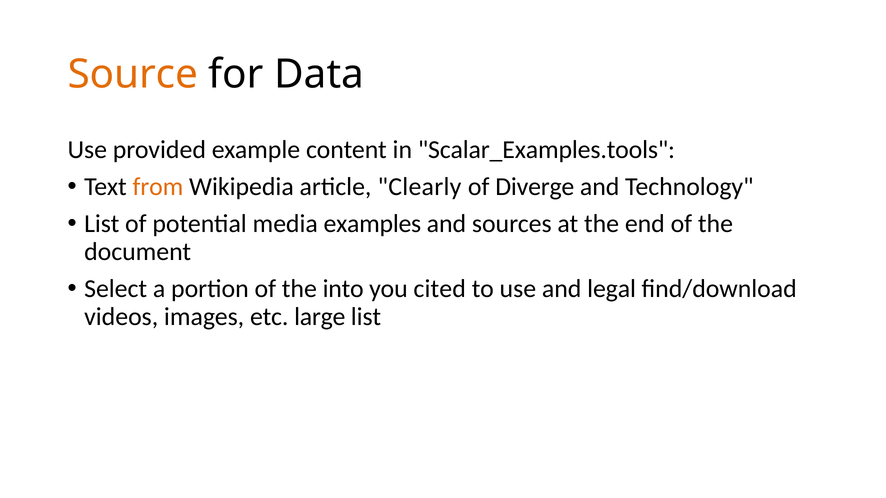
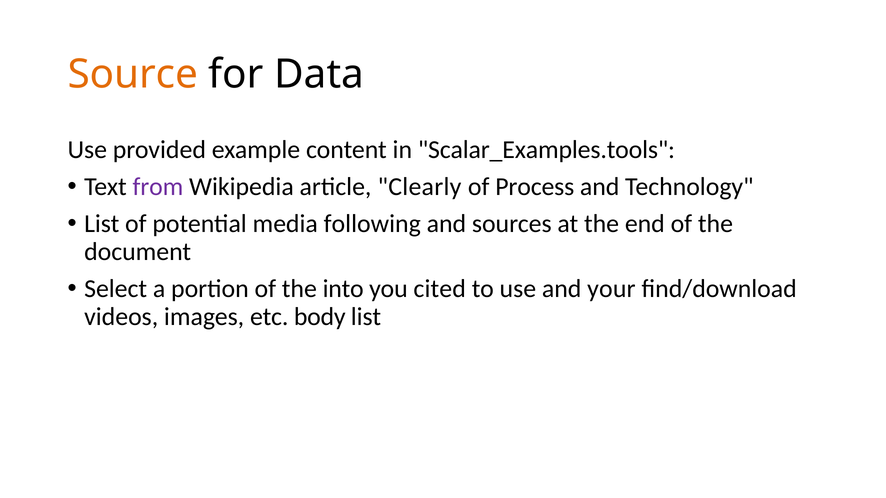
from colour: orange -> purple (158, 187)
Diverge: Diverge -> Process (535, 187)
examples: examples -> following (372, 224)
legal: legal -> your (611, 289)
large: large -> body (320, 317)
